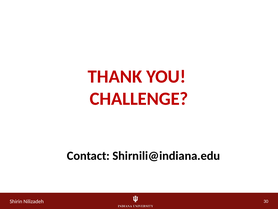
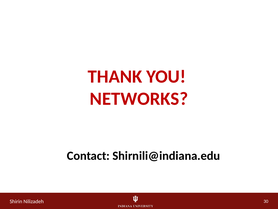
CHALLENGE: CHALLENGE -> NETWORKS (139, 99)
